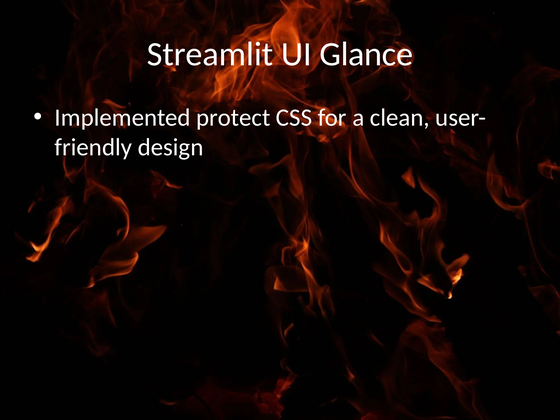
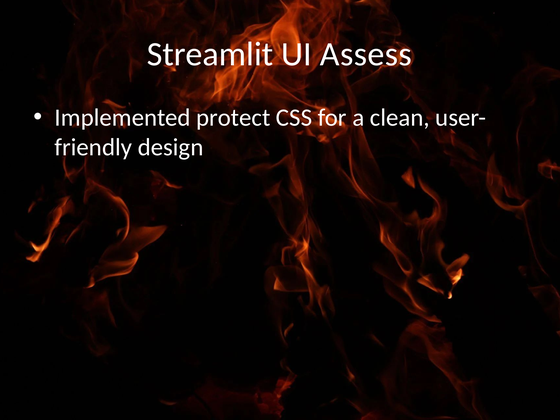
Glance: Glance -> Assess (366, 54)
